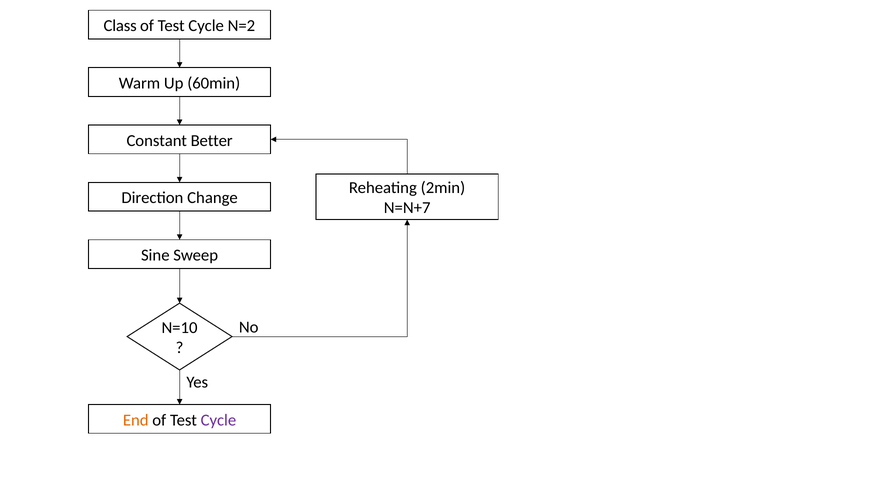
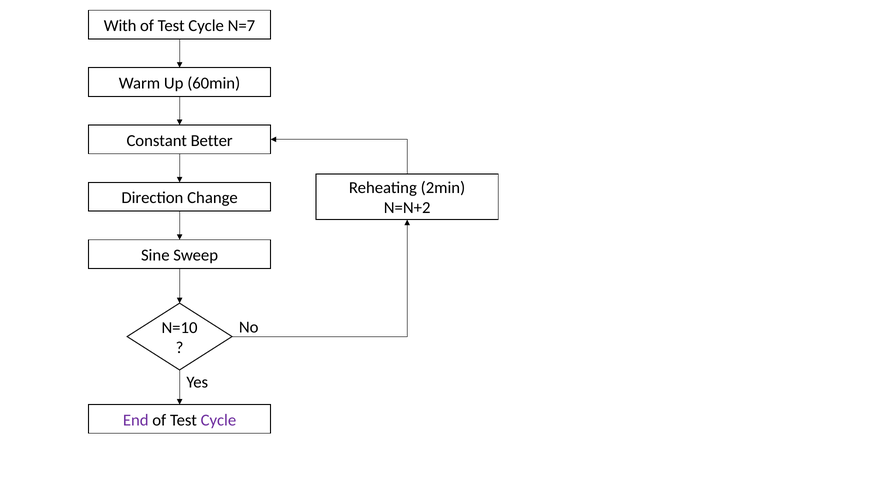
Class: Class -> With (120, 26)
N=2: N=2 -> N=7 (241, 26)
N=N+7: N=N+7 -> N=N+2 (407, 208)
End colour: orange -> purple (136, 421)
